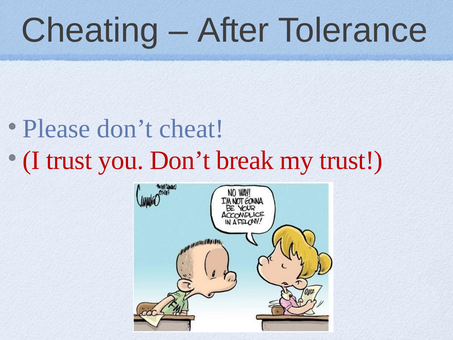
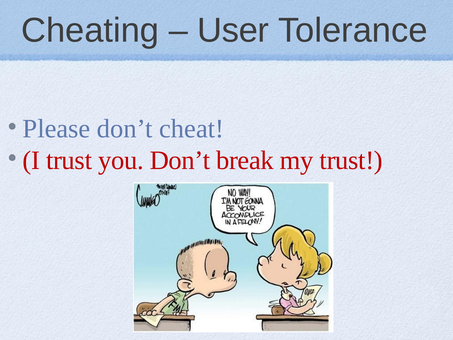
After: After -> User (233, 30)
